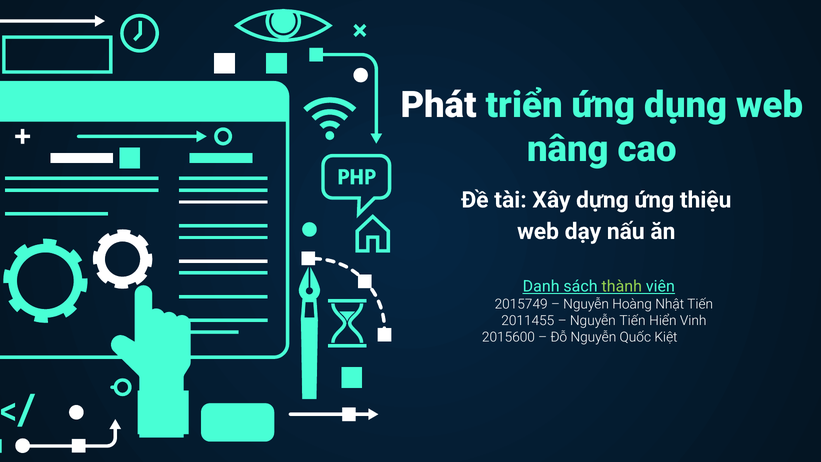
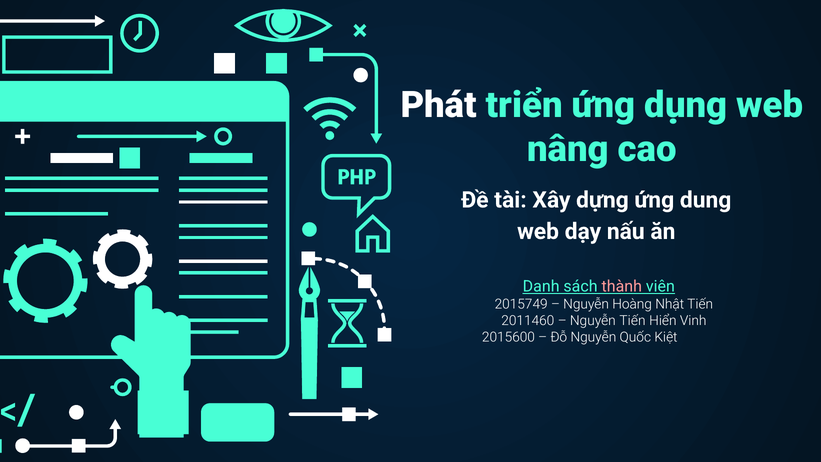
thiệu: thiệu -> dung (706, 200)
thành colour: light green -> pink (622, 286)
2011455: 2011455 -> 2011460 (528, 320)
